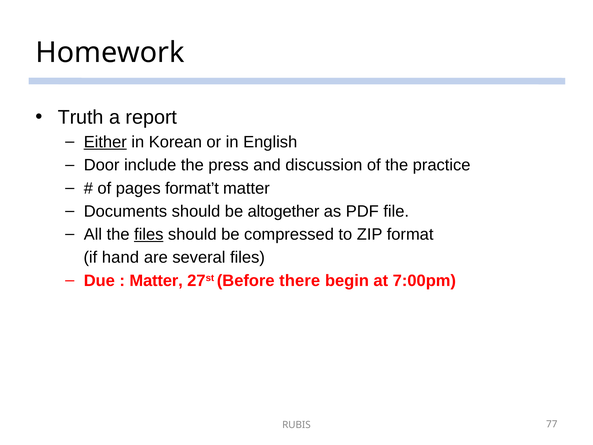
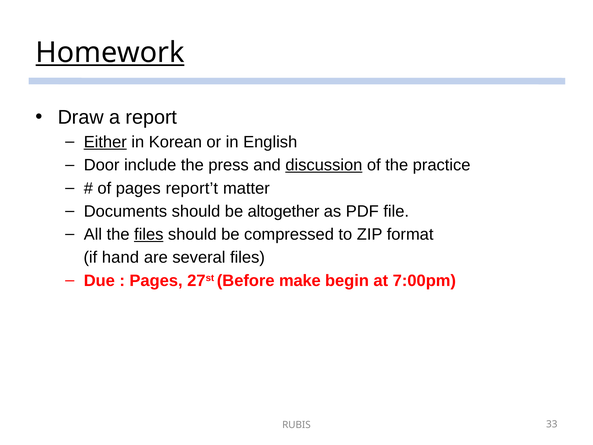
Homework underline: none -> present (110, 53)
Truth: Truth -> Draw (81, 117)
discussion underline: none -> present (324, 165)
format’t: format’t -> report’t (192, 188)
Matter: Matter -> Pages (156, 280)
there: there -> make (300, 280)
77: 77 -> 33 (552, 424)
